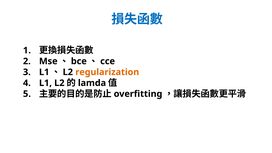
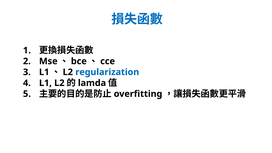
regularization colour: orange -> blue (107, 72)
